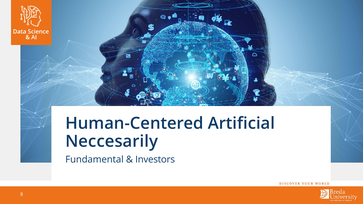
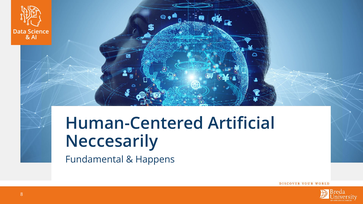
Investors: Investors -> Happens (155, 160)
